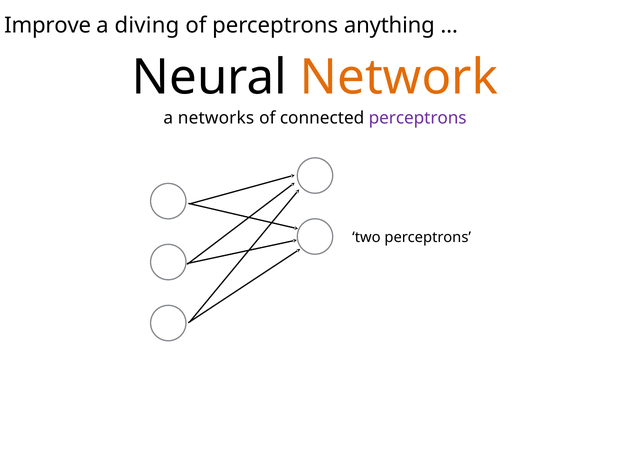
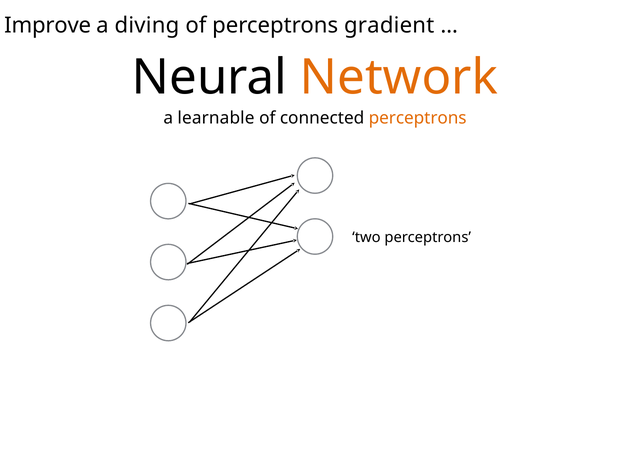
anything: anything -> gradient (389, 26)
networks: networks -> learnable (216, 118)
perceptrons colour: purple -> orange (418, 118)
